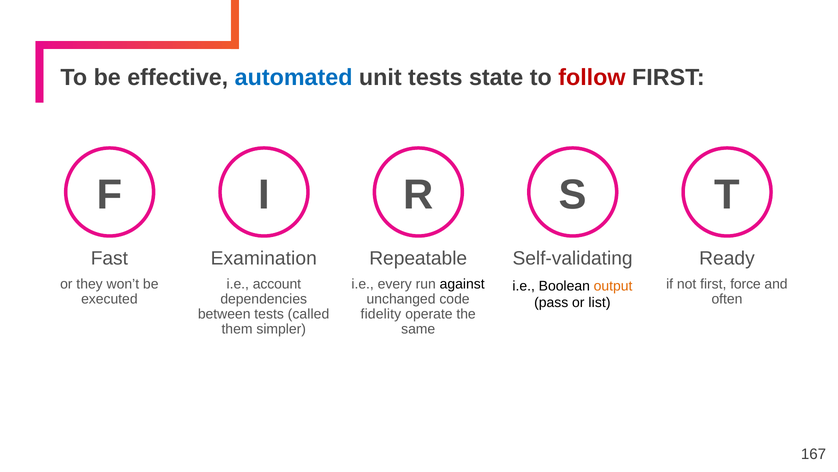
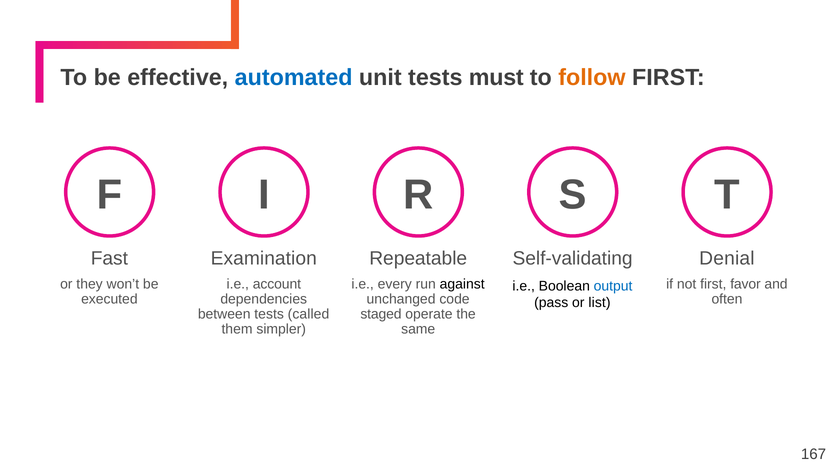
state: state -> must (496, 77)
follow colour: red -> orange (592, 77)
Ready: Ready -> Denial (727, 258)
force: force -> favor (745, 284)
output colour: orange -> blue (613, 286)
fidelity: fidelity -> staged (381, 314)
